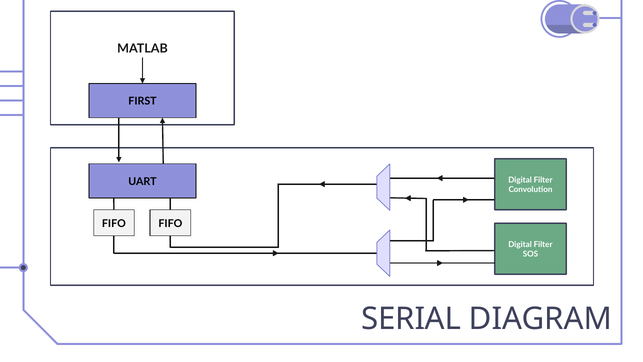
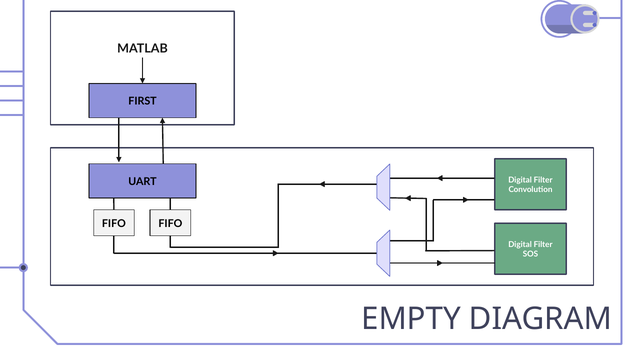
SERIAL: SERIAL -> EMPTY (411, 319)
